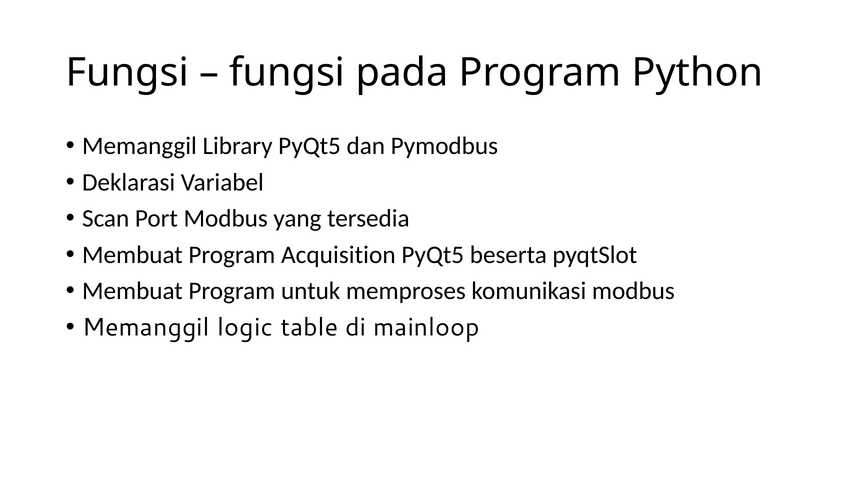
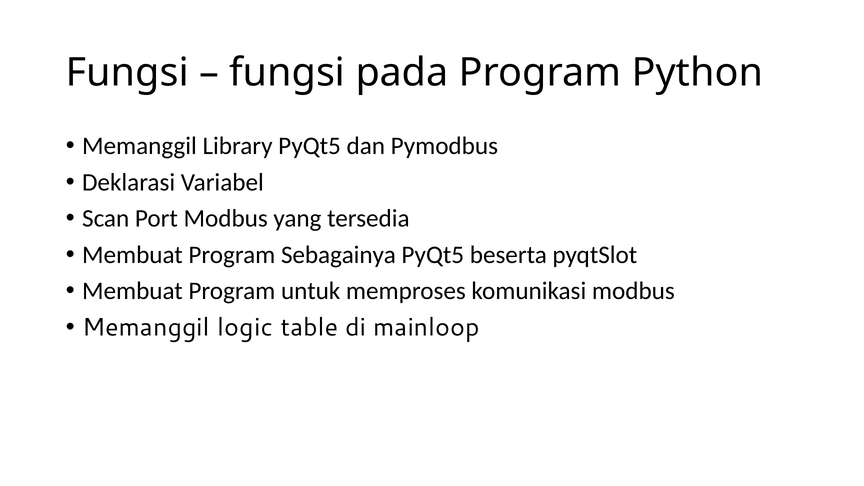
Acquisition: Acquisition -> Sebagainya (338, 255)
